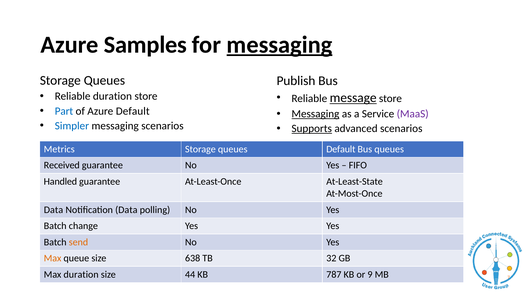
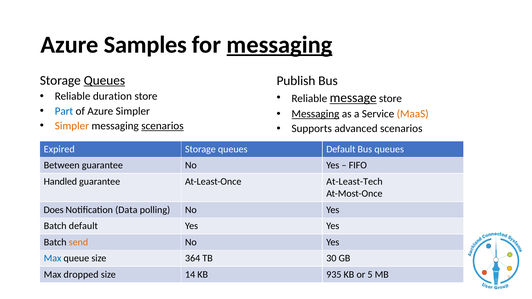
Queues underline: none -> present (104, 80)
Azure Default: Default -> Simpler (133, 111)
MaaS colour: purple -> orange (413, 114)
Simpler colour: blue -> orange (72, 126)
scenarios underline: none -> present (162, 126)
Supports underline: present -> none (312, 129)
Metrics: Metrics -> Expired (59, 149)
Received: Received -> Between (62, 165)
At-Least-State: At-Least-State -> At-Least-Tech (354, 182)
Data: Data -> Does (54, 210)
Batch change: change -> default (83, 226)
Max colour: orange -> blue (53, 259)
638: 638 -> 364 (193, 259)
32: 32 -> 30 (331, 259)
Max duration: duration -> dropped (81, 275)
44: 44 -> 14 (190, 275)
787: 787 -> 935 (334, 275)
9: 9 -> 5 (370, 275)
